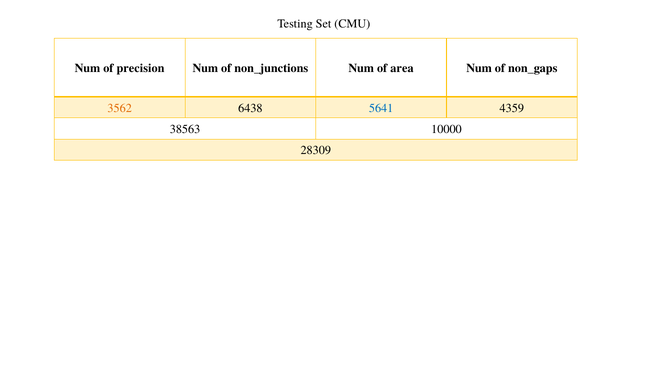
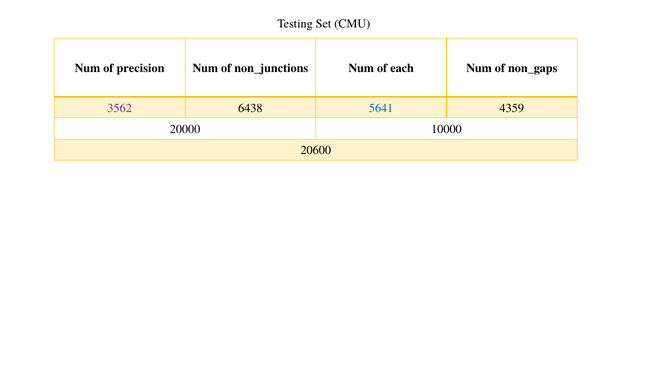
area: area -> each (402, 68)
3562 colour: orange -> purple (120, 108)
38563: 38563 -> 20000 (185, 129)
28309: 28309 -> 20600 (316, 150)
